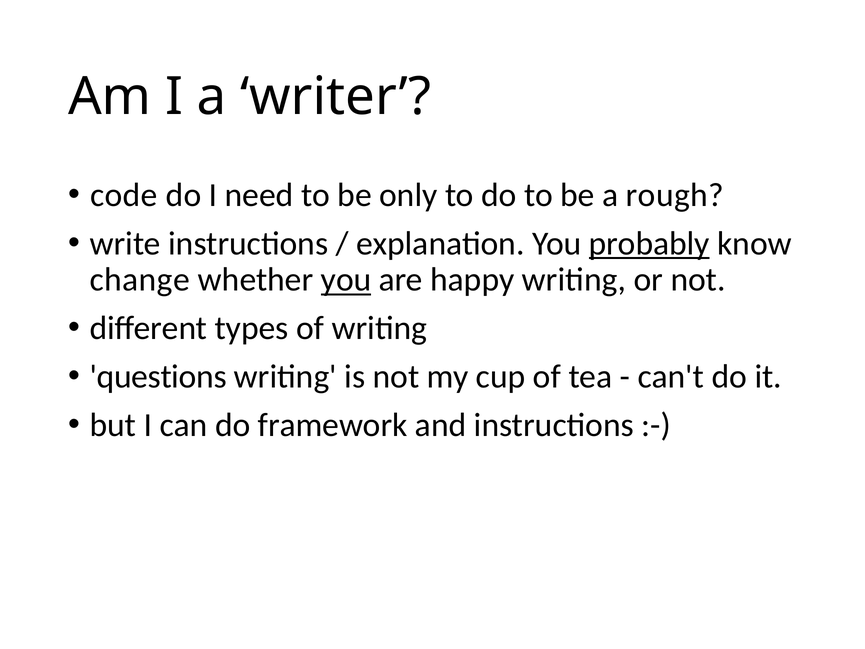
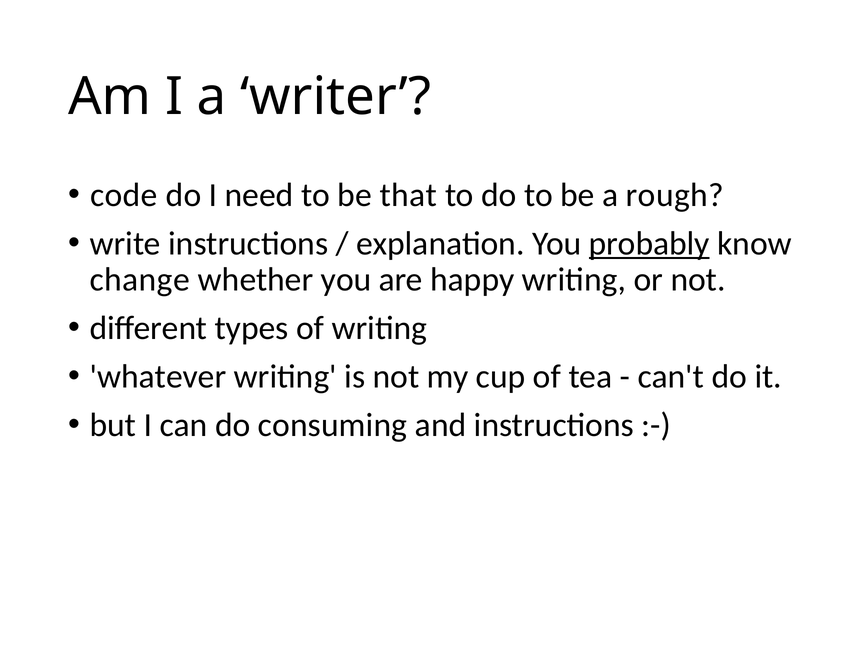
only: only -> that (408, 195)
you underline: present -> none (346, 280)
questions: questions -> whatever (158, 376)
framework: framework -> consuming (333, 425)
